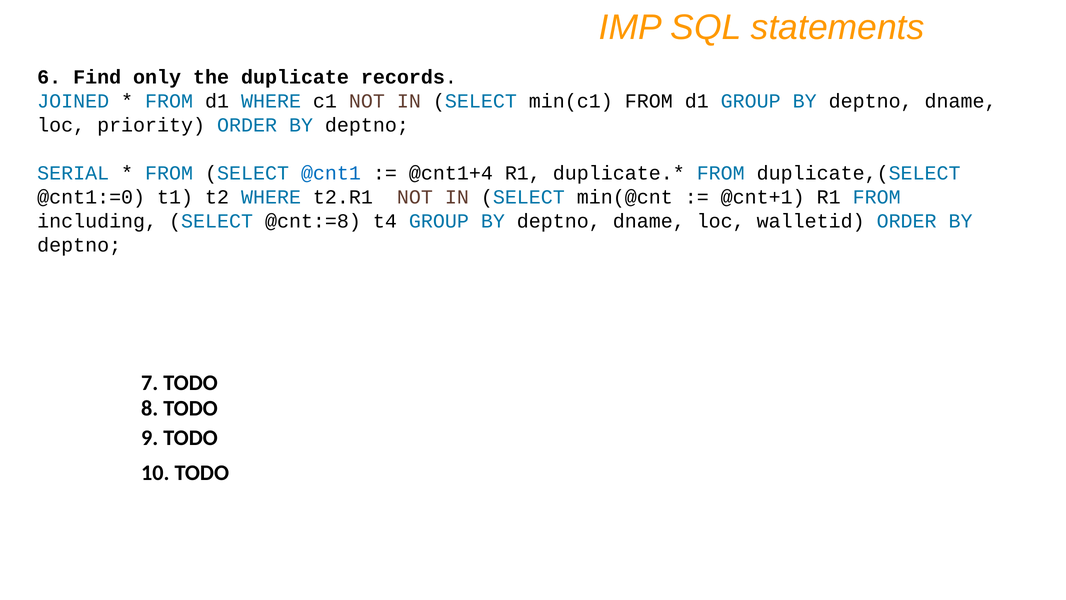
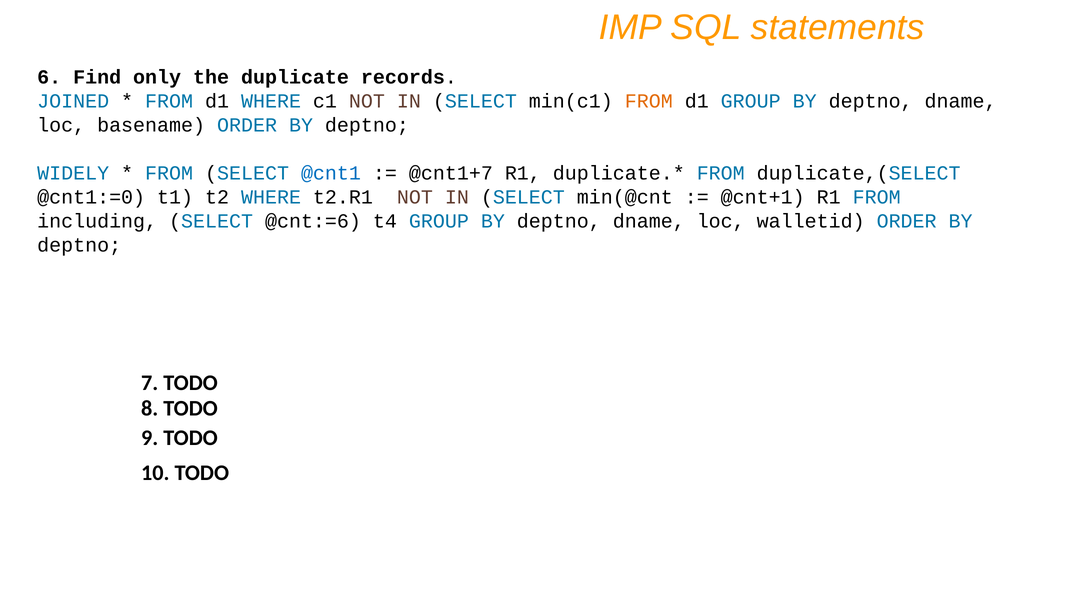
FROM colour: black -> orange (649, 101)
priority: priority -> basename (151, 125)
SERIAL: SERIAL -> WIDELY (73, 173)
@cnt1+4: @cnt1+4 -> @cnt1+7 (451, 173)
@cnt:=8: @cnt:=8 -> @cnt:=6 (313, 221)
